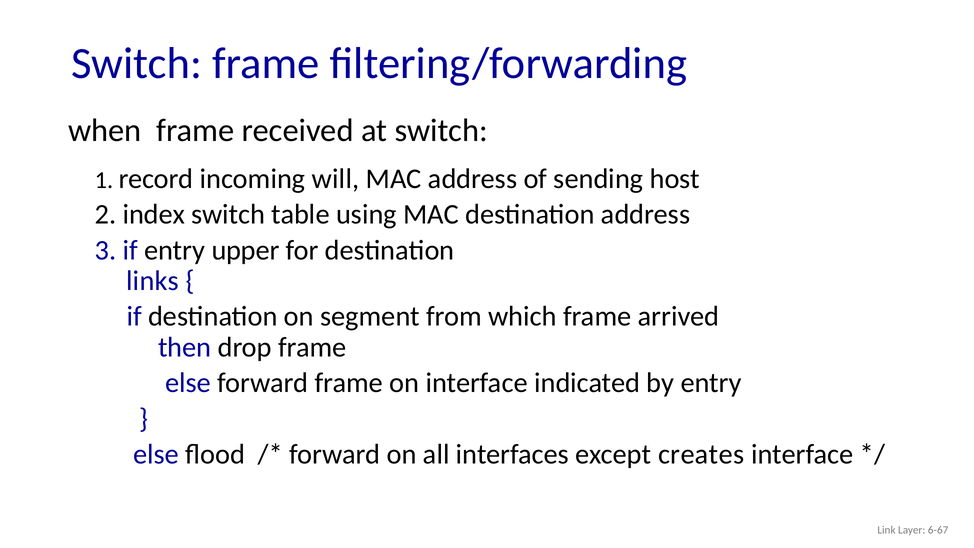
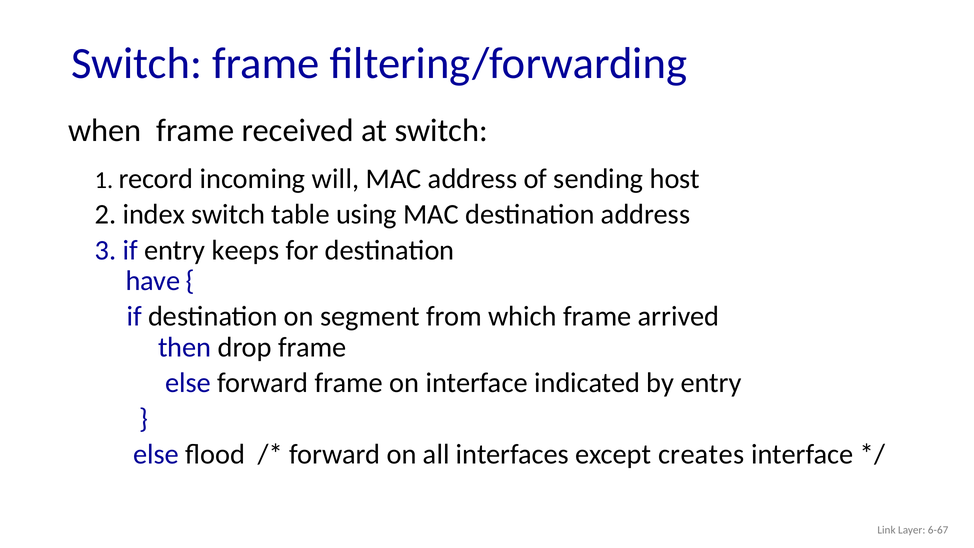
upper: upper -> keeps (245, 250)
links: links -> have (153, 281)
